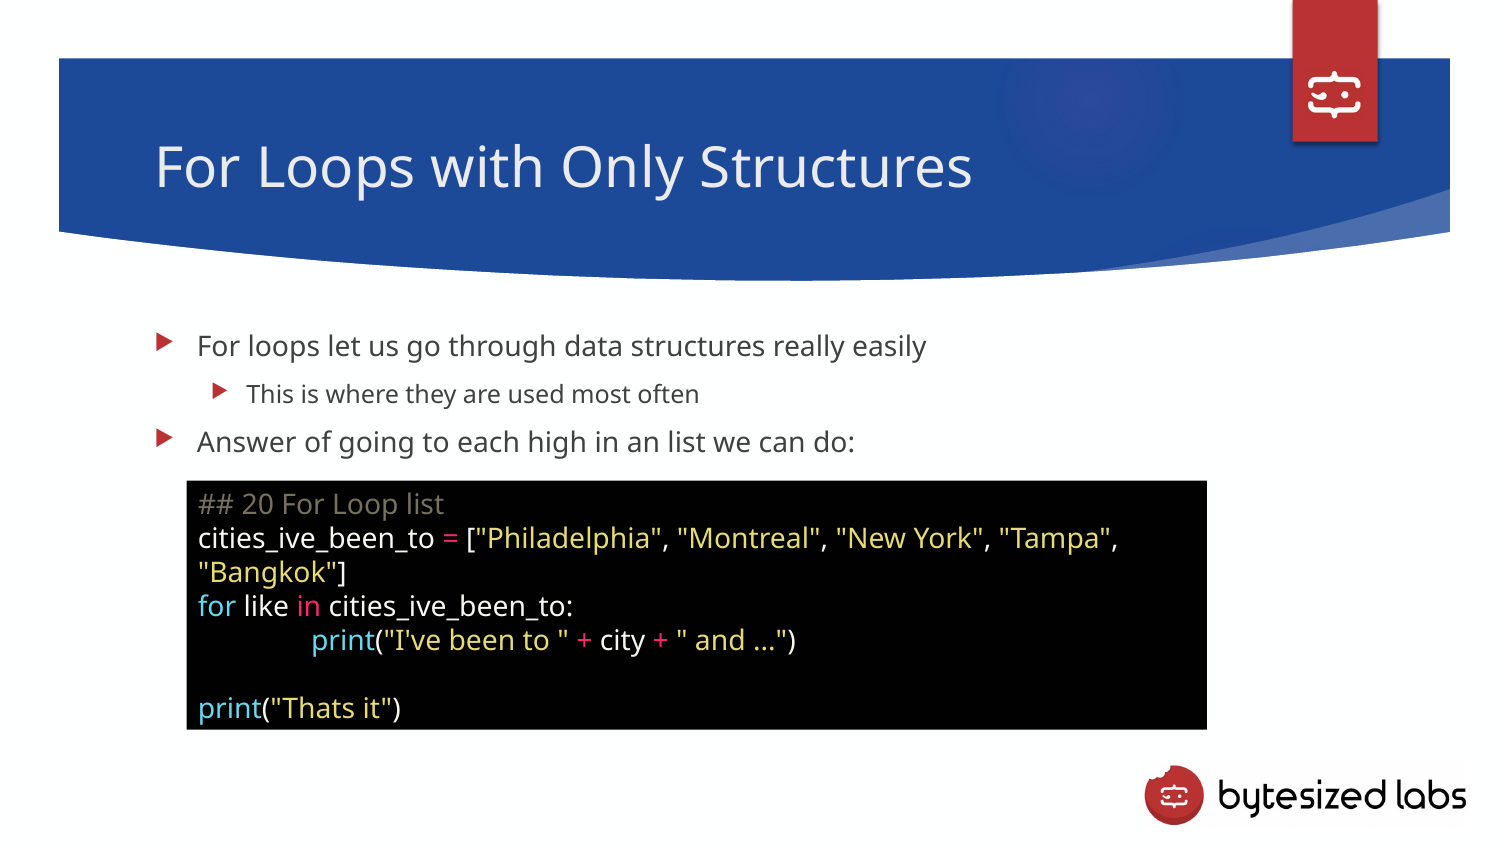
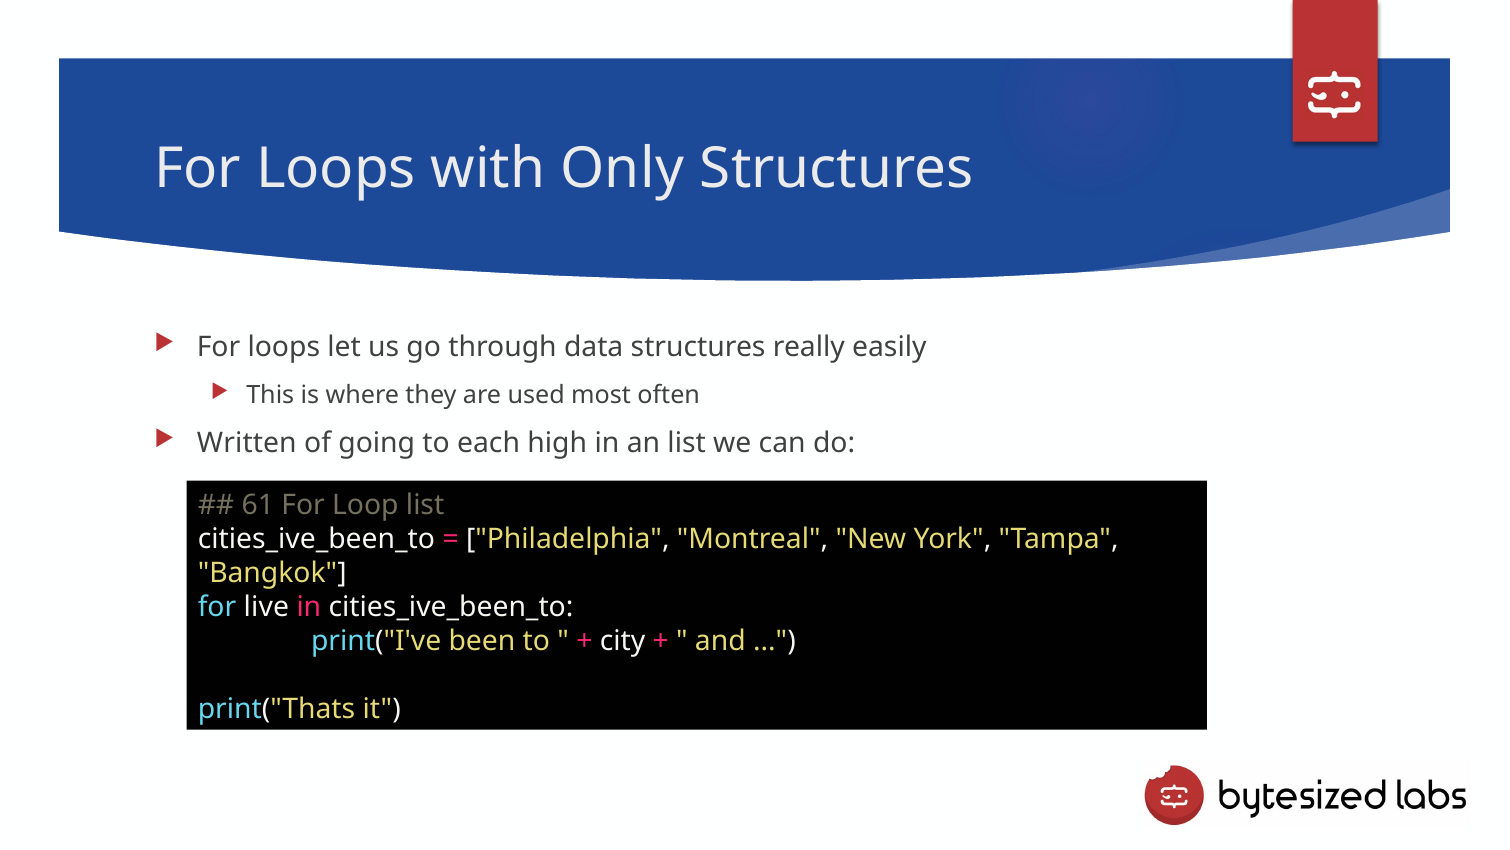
Answer: Answer -> Written (247, 443)
20: 20 -> 61 (258, 505)
like: like -> live (266, 607)
